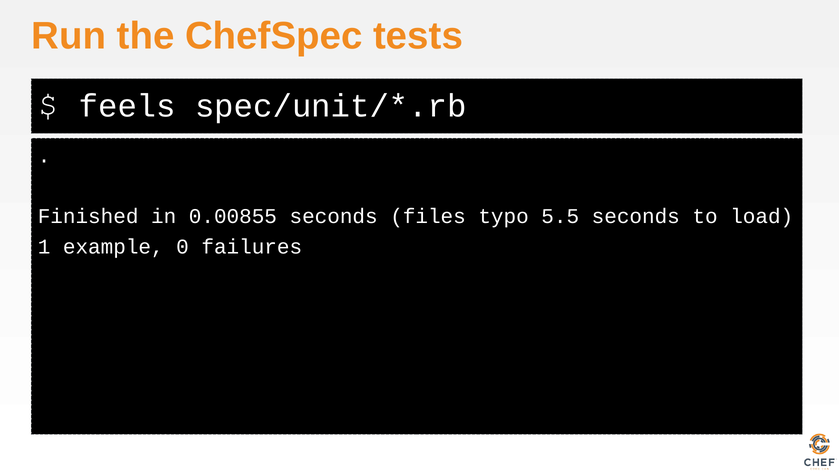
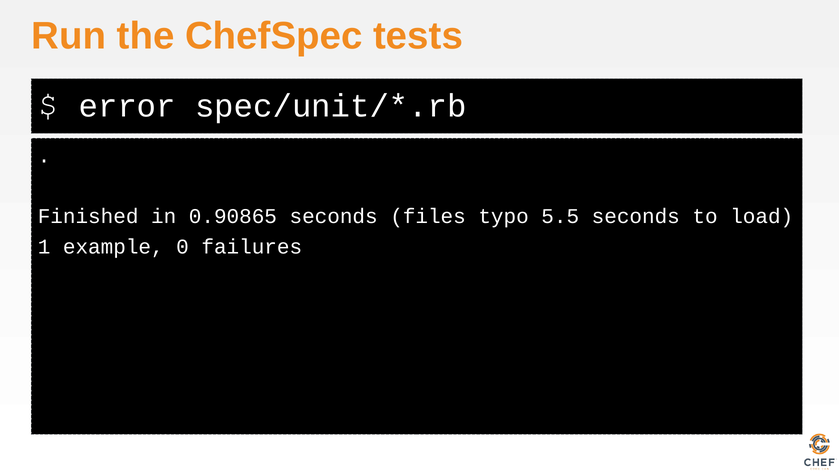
feels: feels -> error (127, 106)
0.00855: 0.00855 -> 0.90865 (233, 216)
